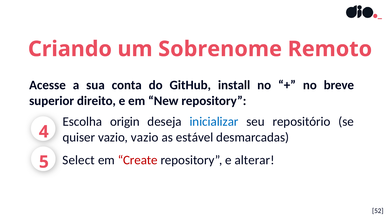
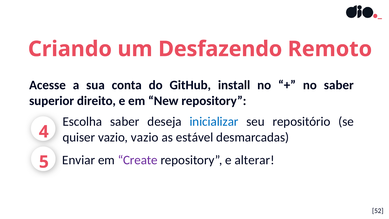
Sobrenome: Sobrenome -> Desfazendo (220, 49)
no breve: breve -> saber (339, 85)
Escolha origin: origin -> saber (125, 122)
Select: Select -> Enviar (79, 160)
Create colour: red -> purple (138, 160)
